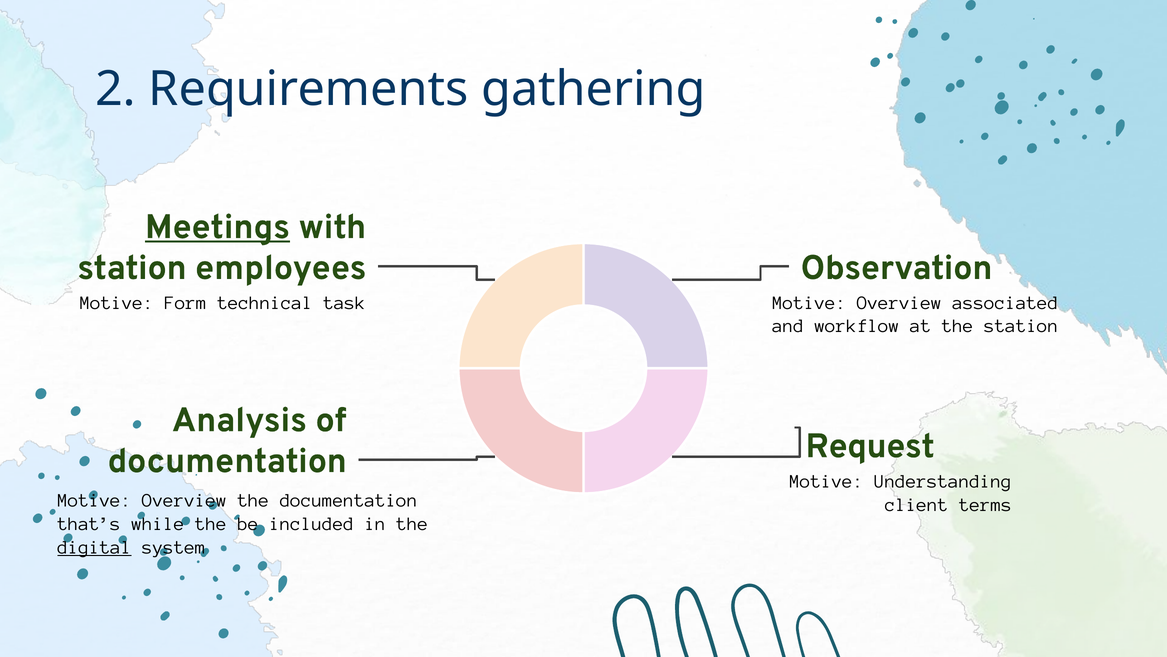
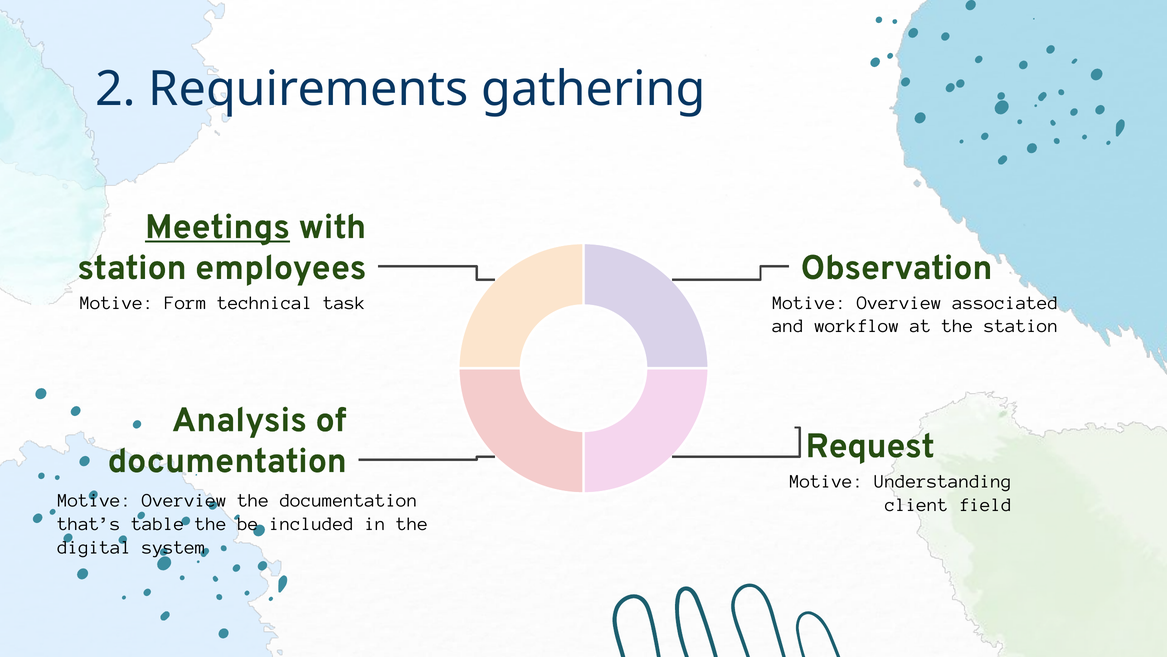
terms: terms -> field (986, 504)
while: while -> table (158, 523)
digital underline: present -> none (95, 547)
